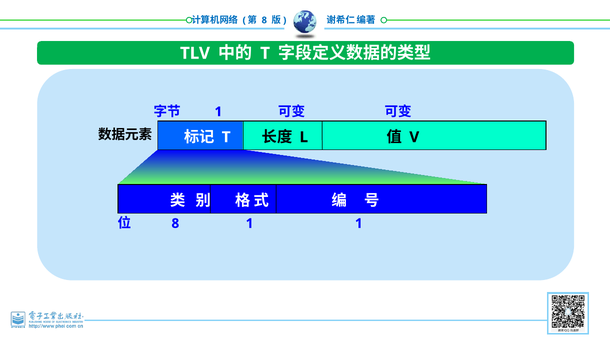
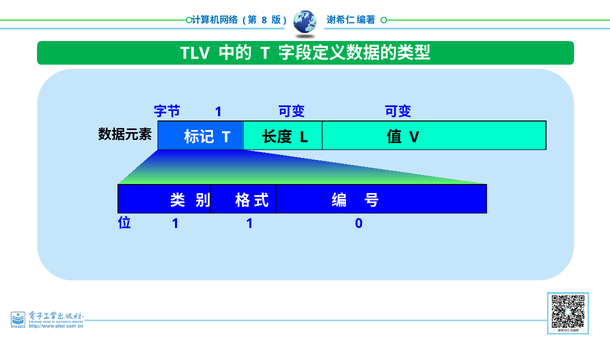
8: 8 -> 1 (175, 224)
1 1: 1 -> 0 (359, 224)
